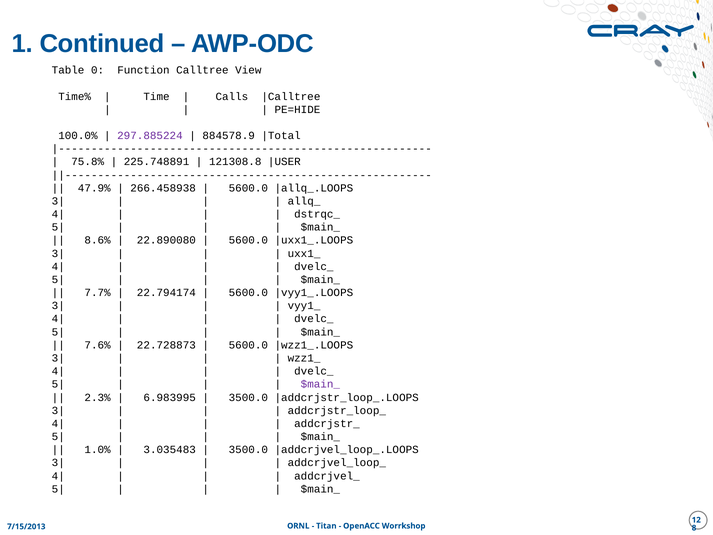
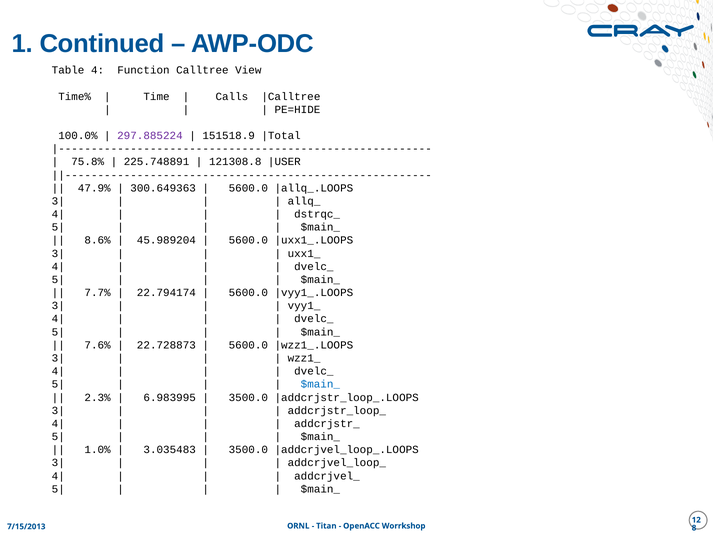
0: 0 -> 4 (98, 70)
884578.9: 884578.9 -> 151518.9 (229, 136)
266.458938: 266.458938 -> 300.649363 (163, 188)
22.890080: 22.890080 -> 45.989204 (166, 240)
$main_ colour: purple -> blue (320, 384)
